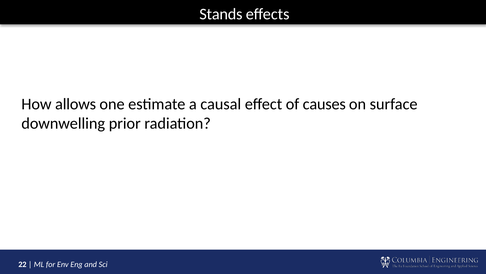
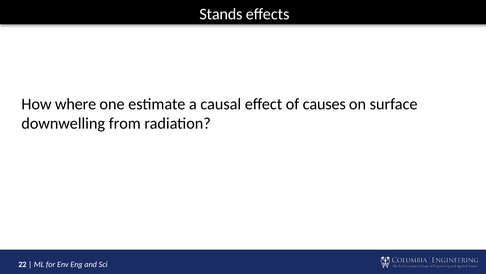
allows: allows -> where (76, 104)
prior: prior -> from (125, 123)
